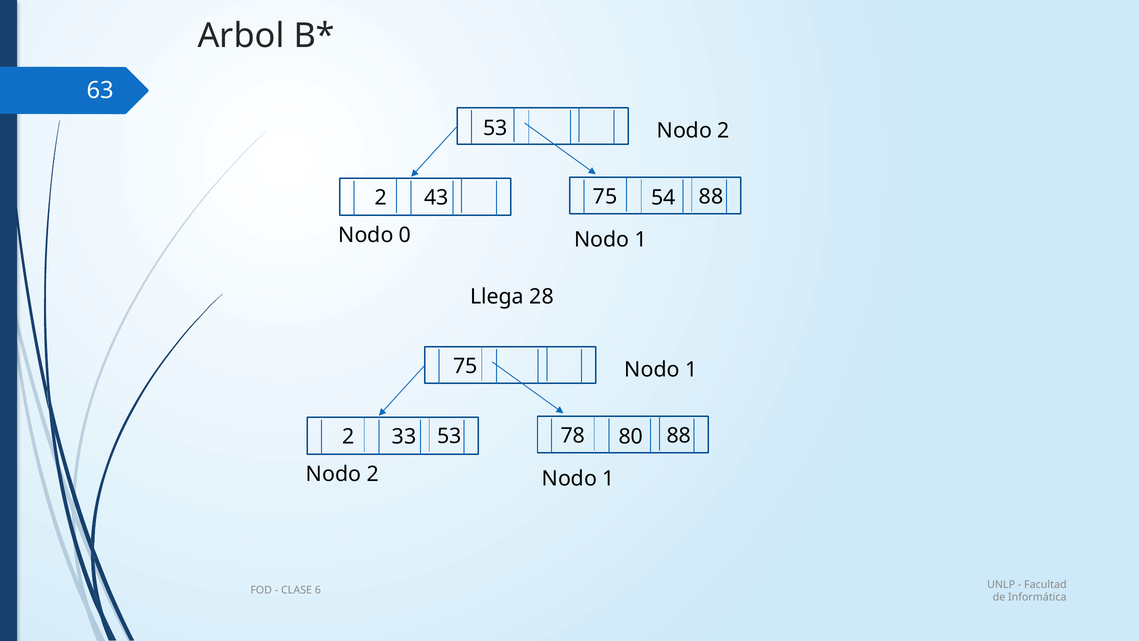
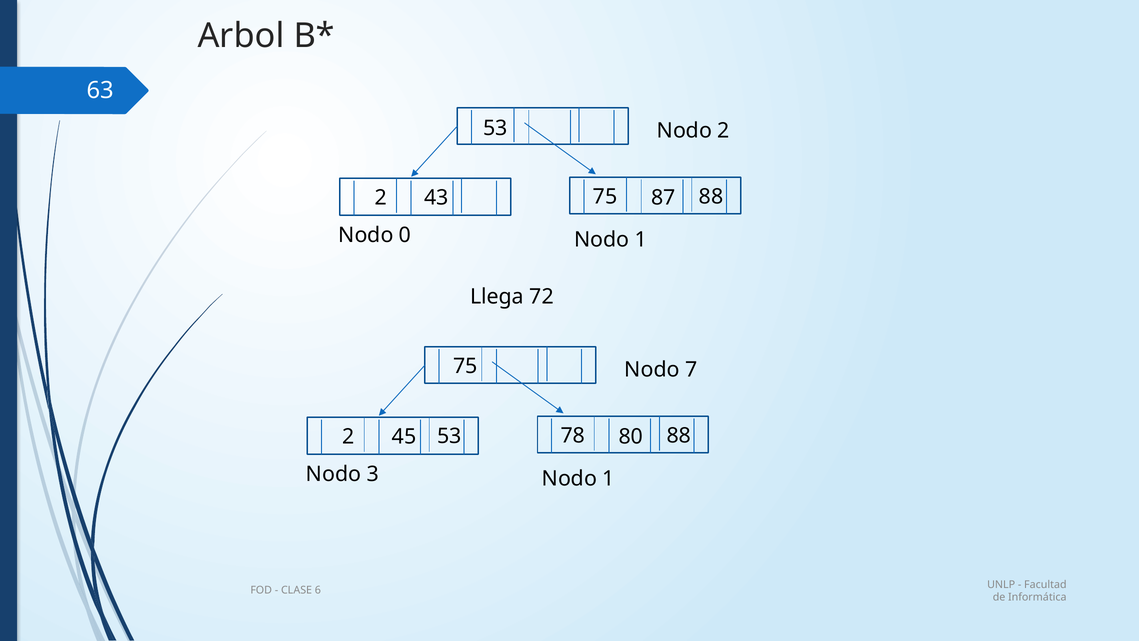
54: 54 -> 87 (663, 198)
28: 28 -> 72 (542, 297)
1: 1 -> 7 (691, 369)
33: 33 -> 45 (404, 437)
2: 2 -> 3 (373, 474)
